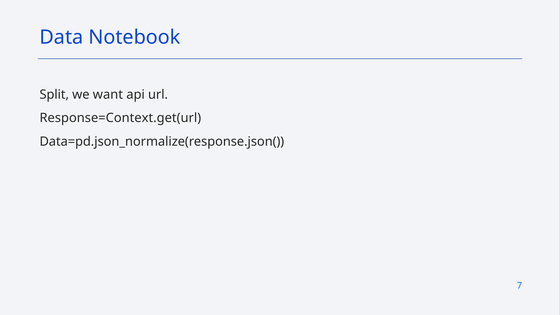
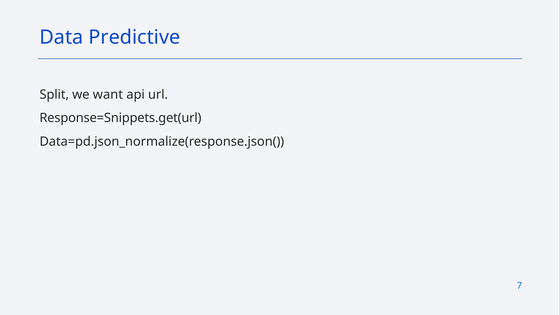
Notebook: Notebook -> Predictive (134, 37)
Response=Context.get(url: Response=Context.get(url -> Response=Snippets.get(url (120, 118)
